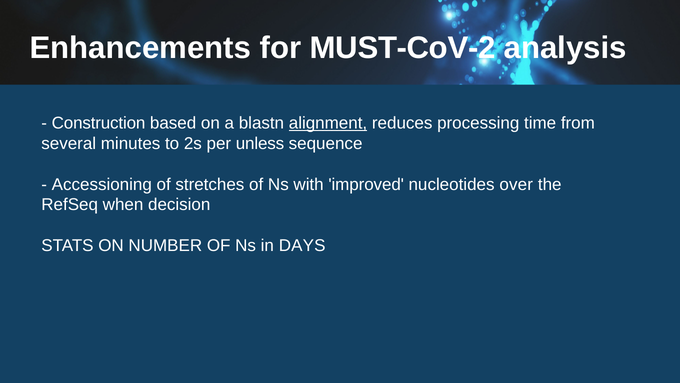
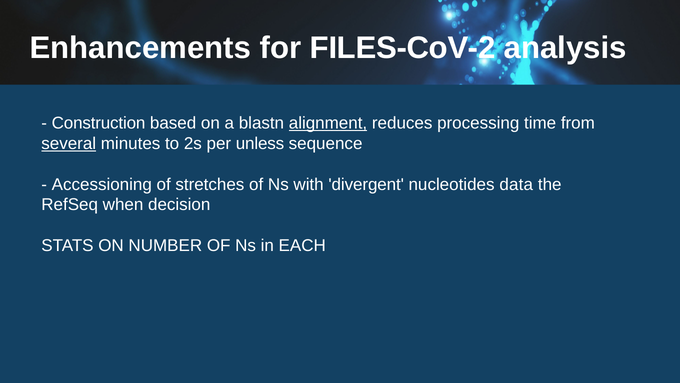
MUST-CoV-2: MUST-CoV-2 -> FILES-CoV-2 (403, 48)
several underline: none -> present (69, 143)
improved: improved -> divergent (366, 184)
over: over -> data (516, 184)
DAYS: DAYS -> EACH (302, 245)
